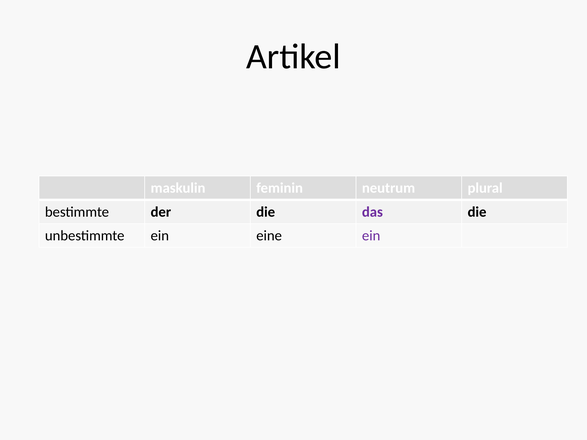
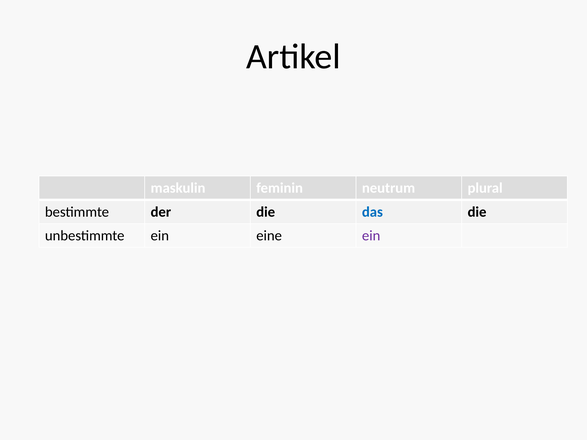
das colour: purple -> blue (372, 212)
